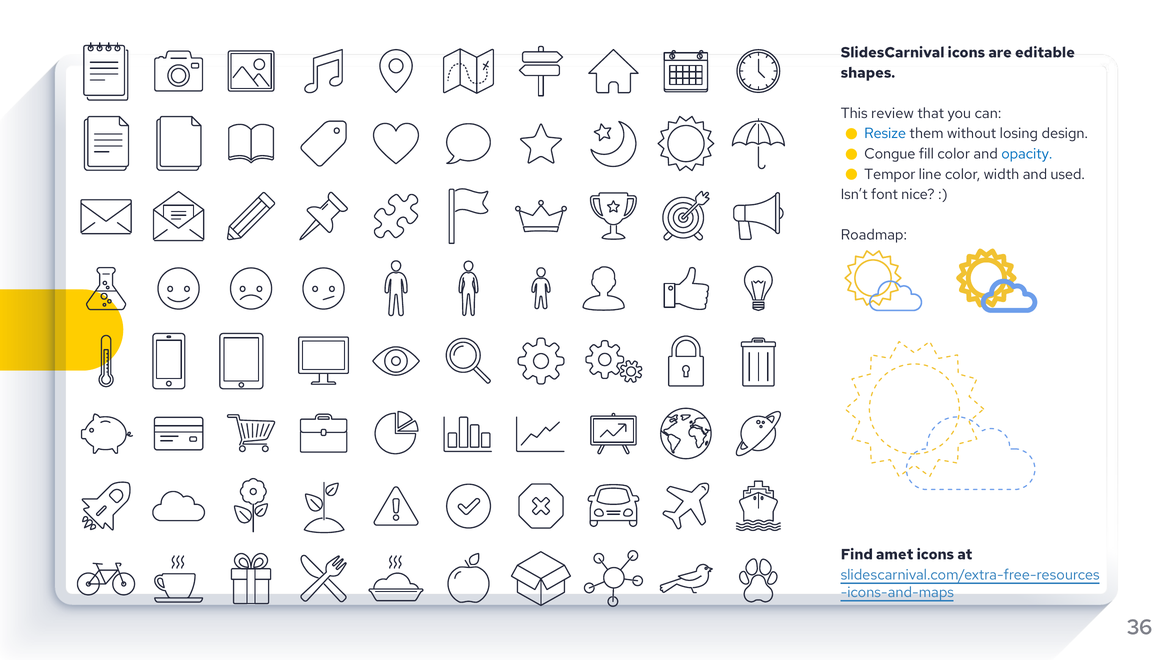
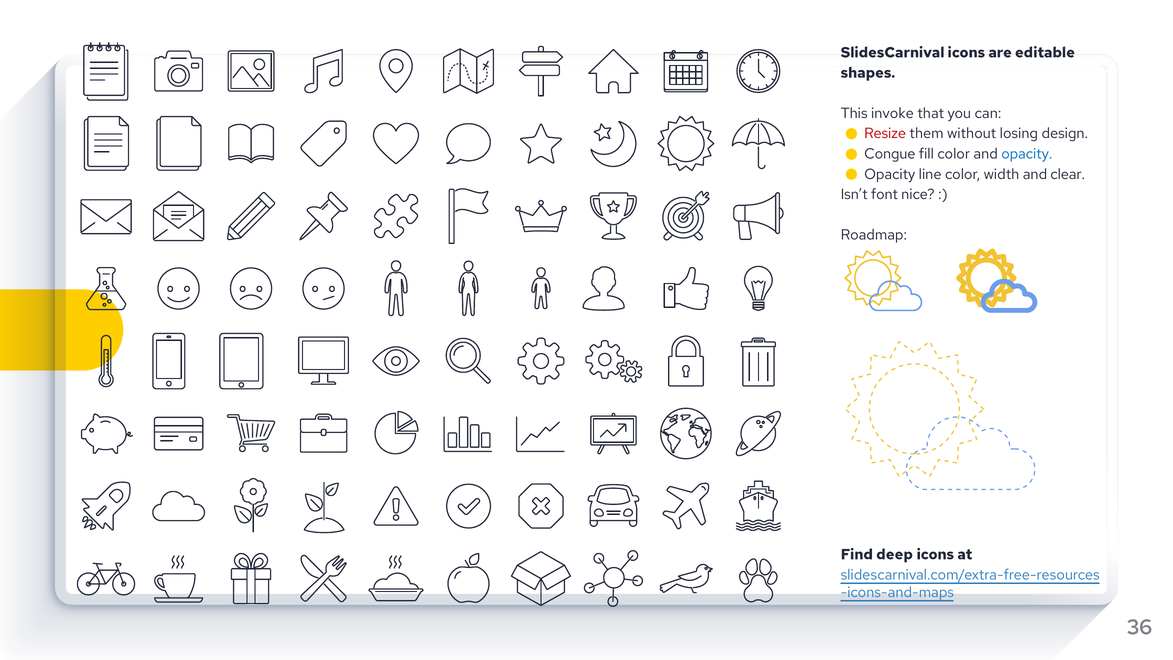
review: review -> invoke (892, 113)
Resize colour: blue -> red (885, 134)
Tempor: Tempor -> Opacity (890, 174)
used: used -> clear (1068, 174)
amet: amet -> deep (895, 554)
